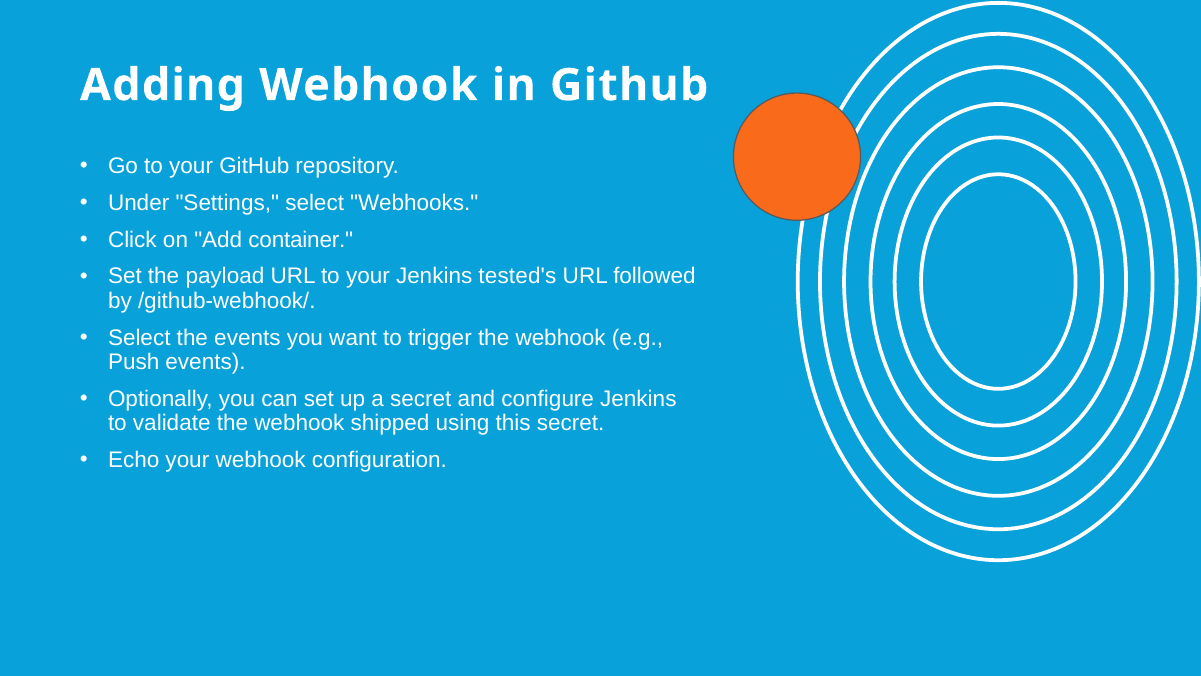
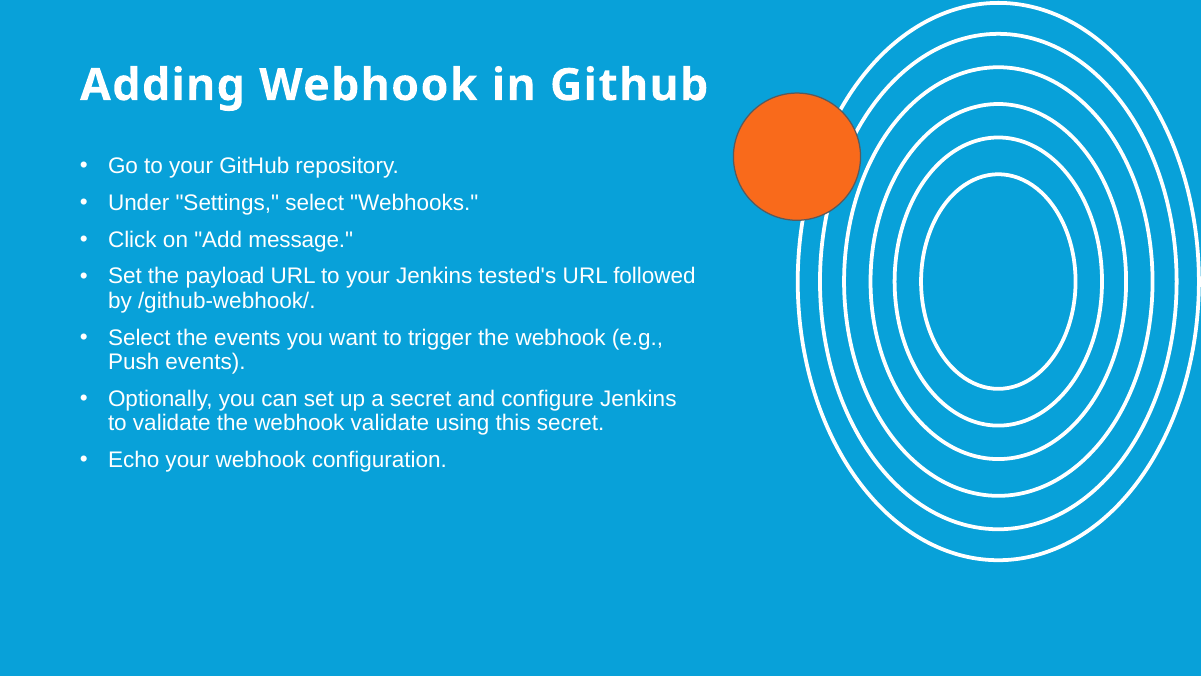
container: container -> message (301, 239)
webhook shipped: shipped -> validate (390, 423)
